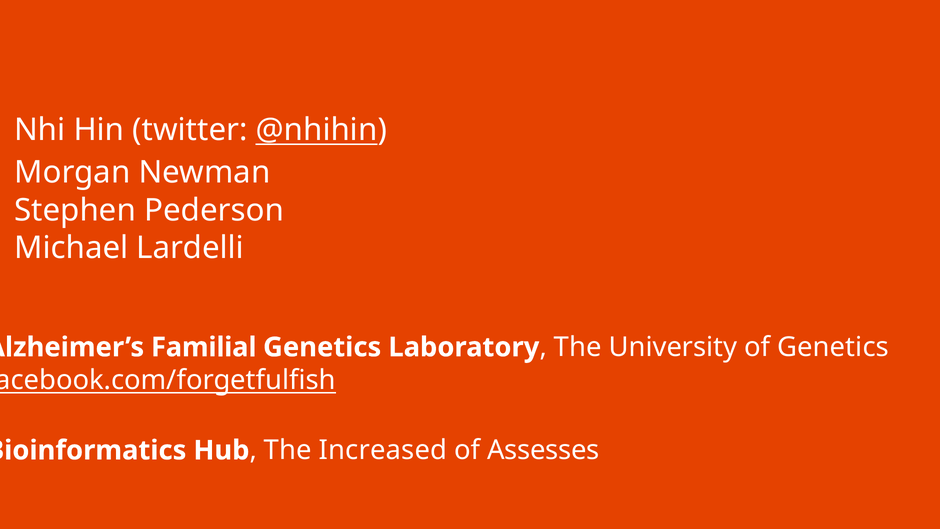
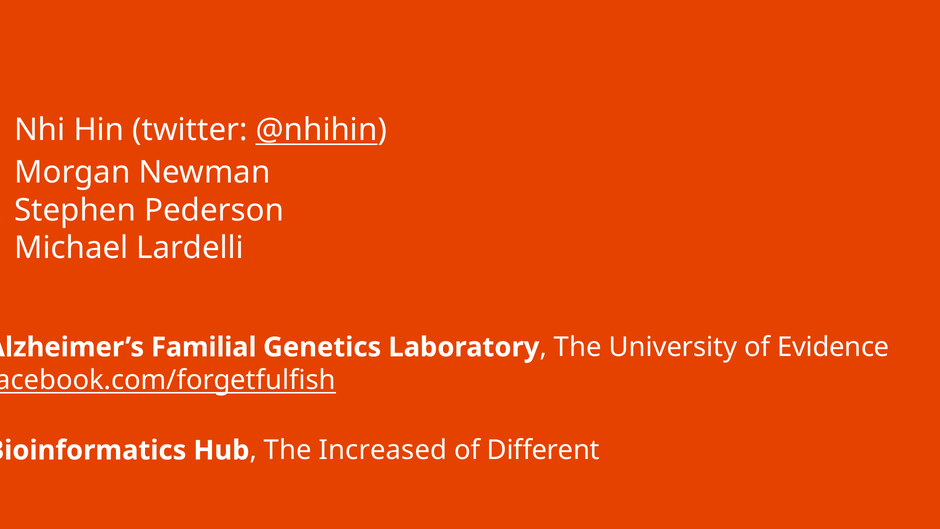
of Genetics: Genetics -> Evidence (833, 347)
Assesses: Assesses -> Different (543, 450)
